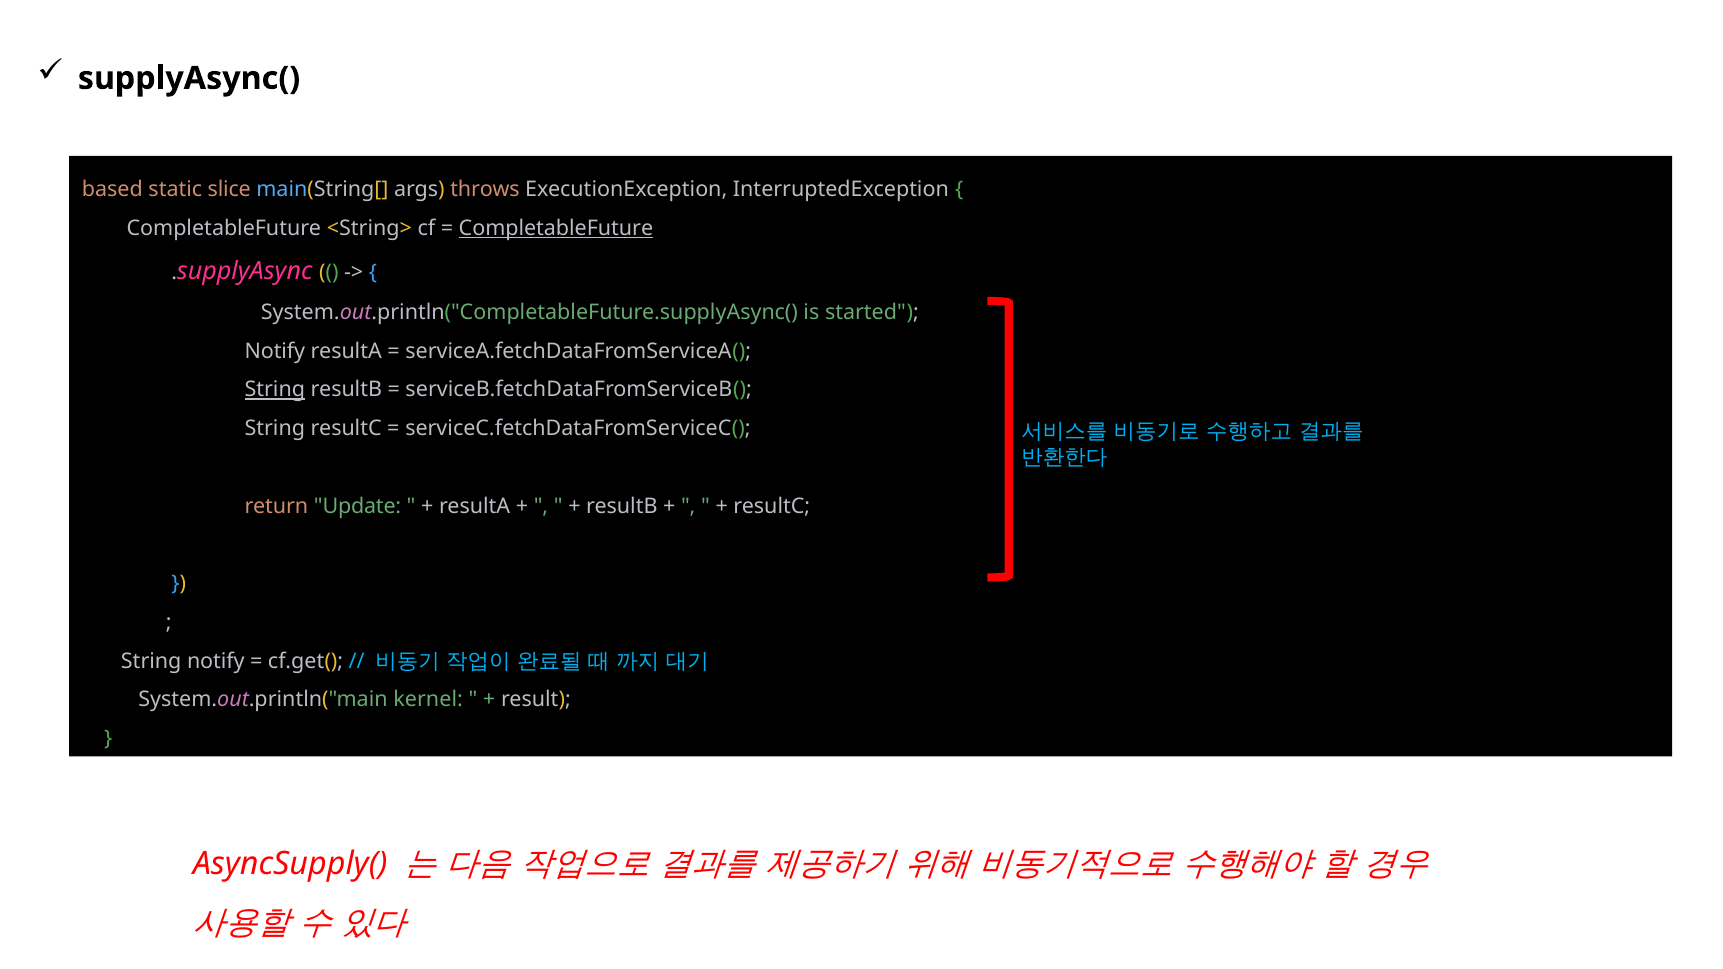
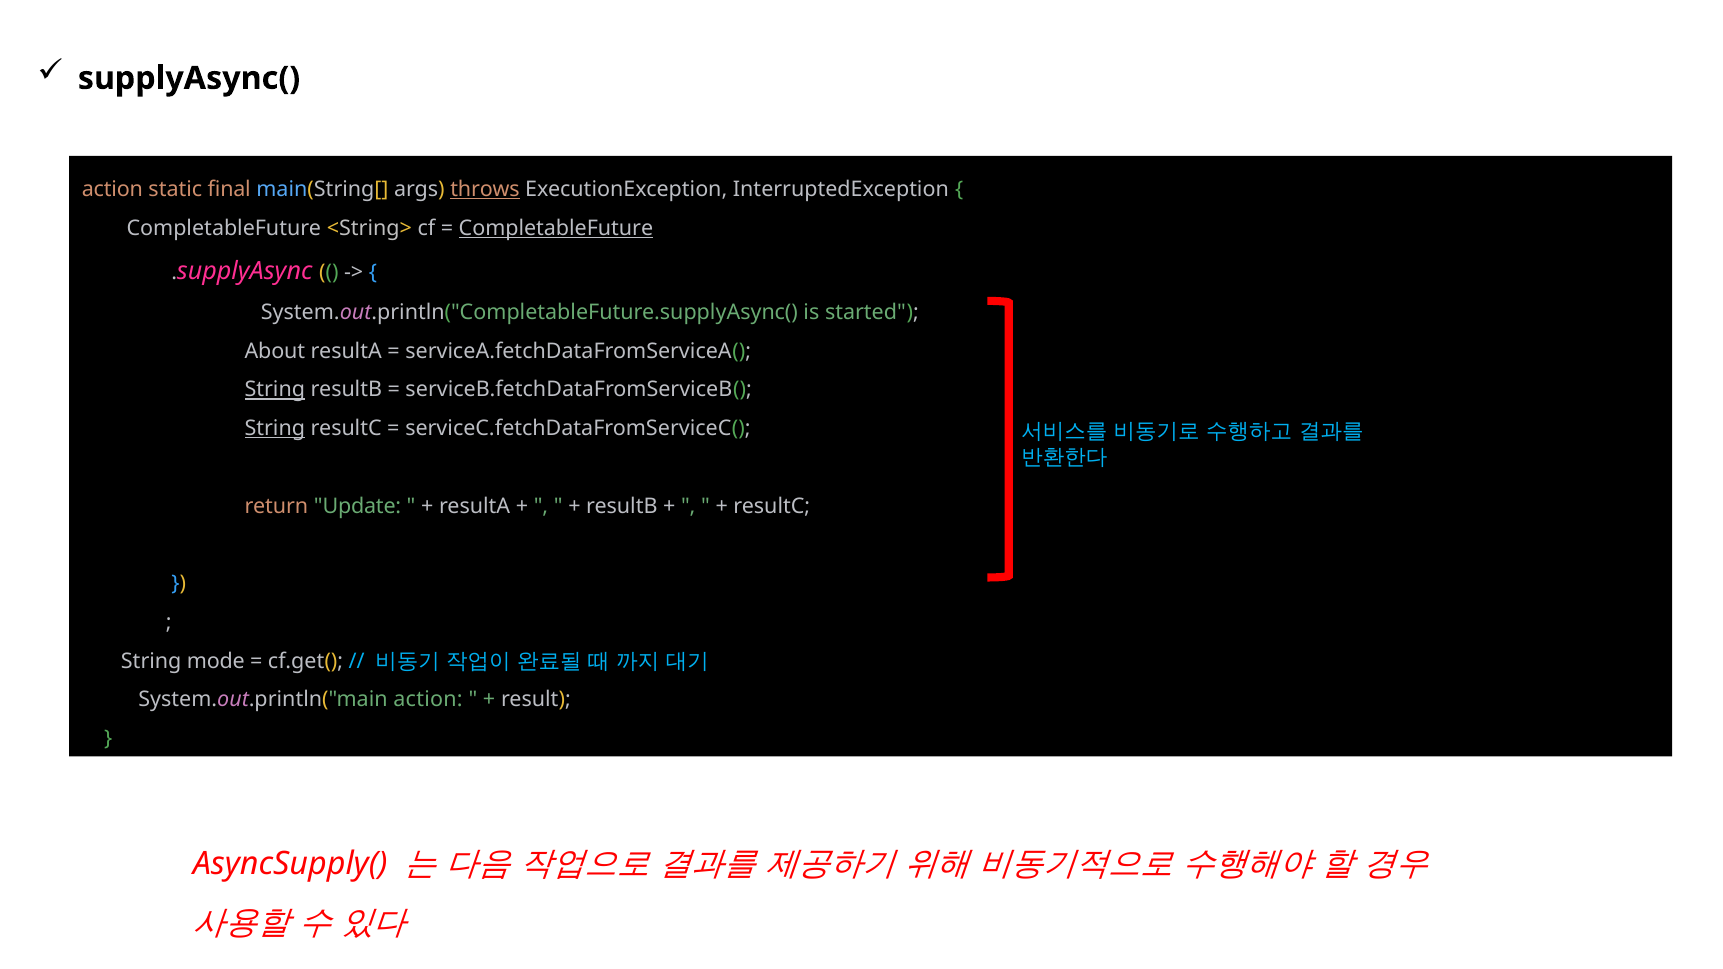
based: based -> action (112, 190)
slice: slice -> final (229, 190)
throws underline: none -> present (485, 190)
Notify: Notify -> About (275, 351)
String underline: none -> present (275, 429)
String notify: notify -> mode (216, 661)
System.out.println("main kernel: kernel -> action (428, 700)
